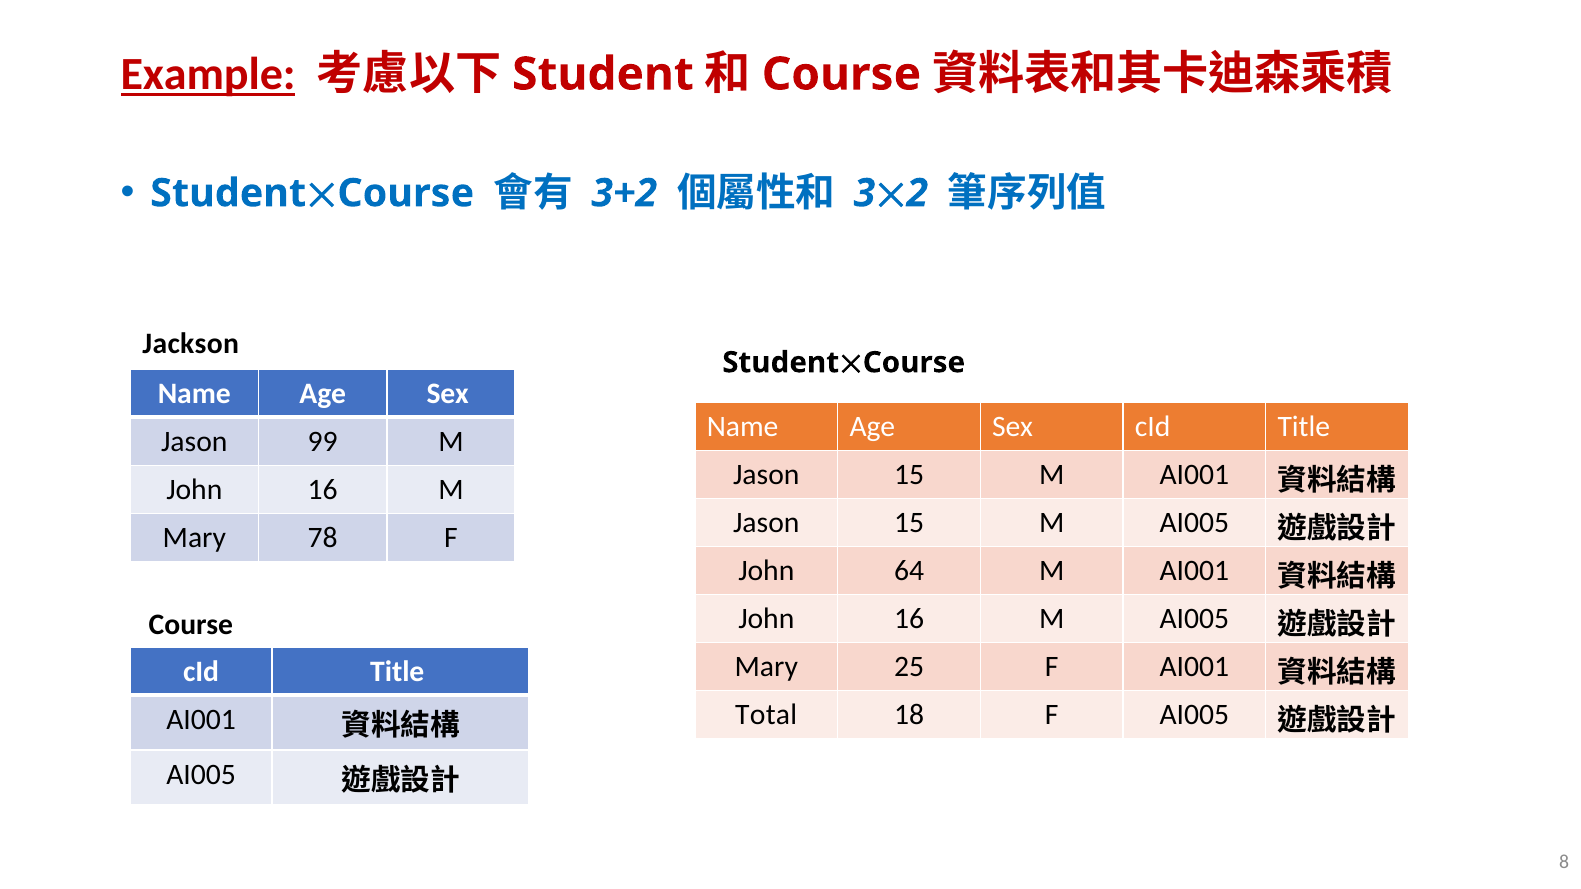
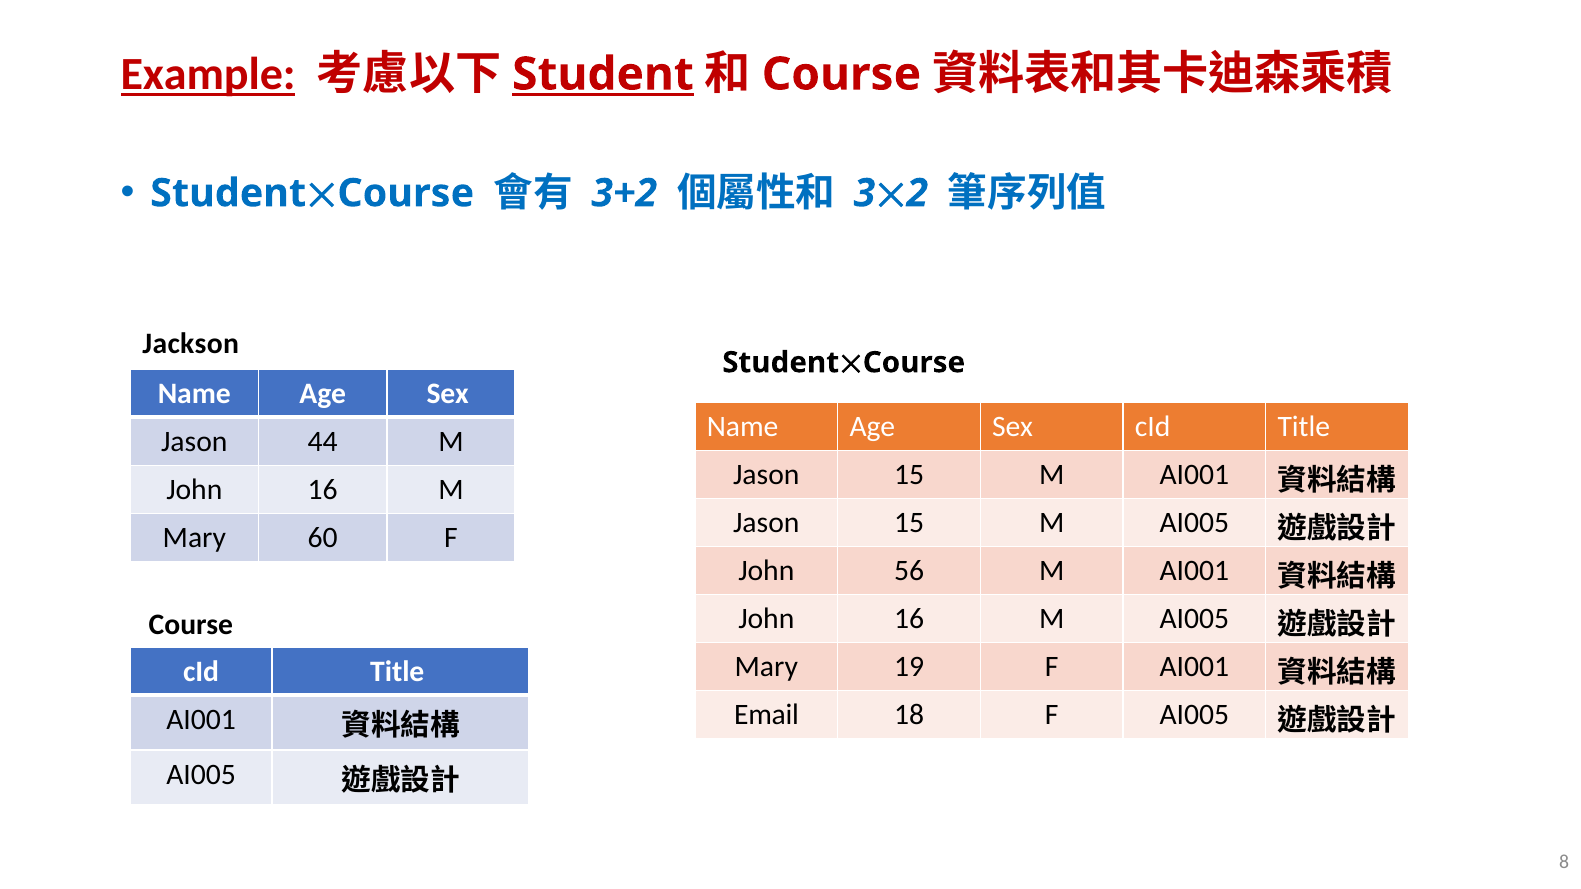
Student underline: none -> present (603, 74)
99: 99 -> 44 (323, 442)
78: 78 -> 60 (323, 538)
64: 64 -> 56 (909, 571)
25: 25 -> 19 (909, 667)
Total: Total -> Email (766, 715)
